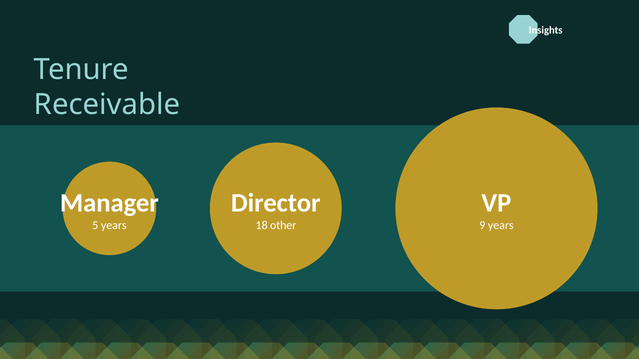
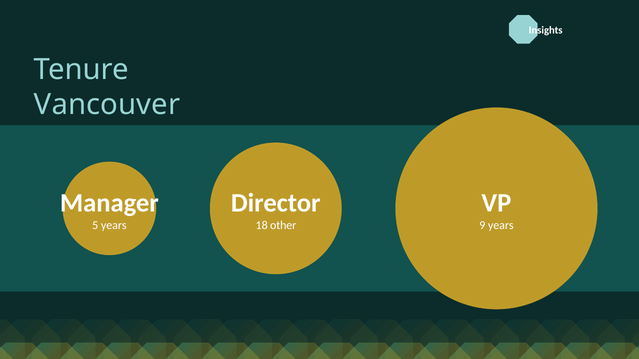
Receivable: Receivable -> Vancouver (107, 105)
